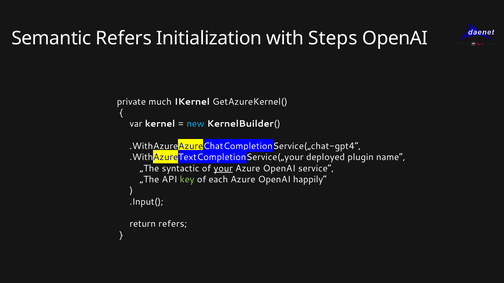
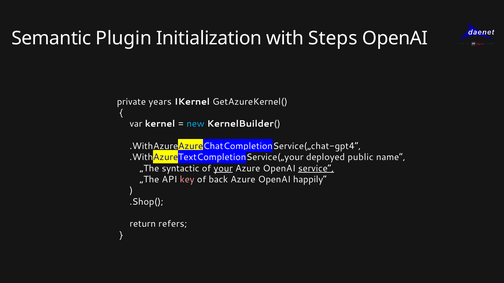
Semantic Refers: Refers -> Plugin (124, 38)
much: much -> years (160, 102)
plugin: plugin -> public (360, 157)
service“ underline: none -> present (316, 169)
key colour: light green -> pink (187, 180)
each: each -> back (218, 180)
.Input(: .Input( -> .Shop( (146, 202)
